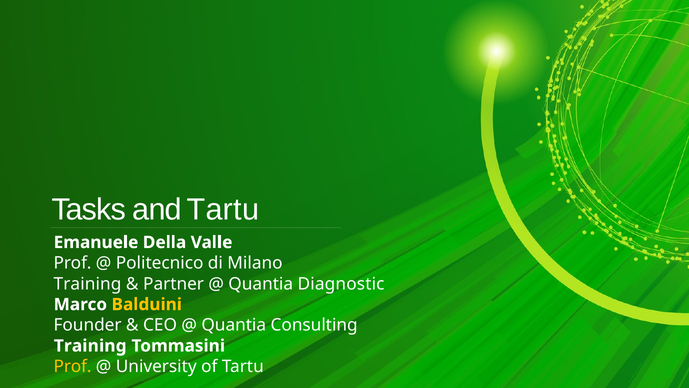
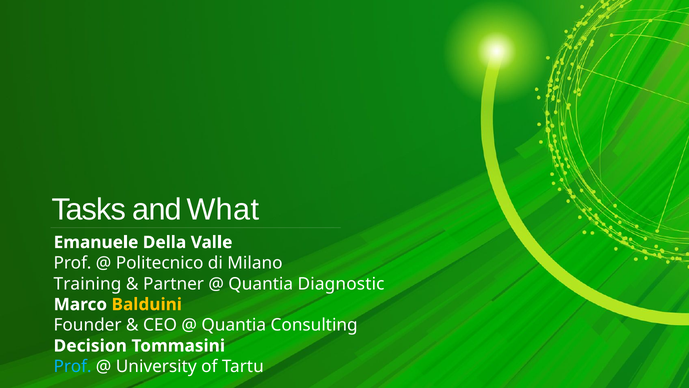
and Tartu: Tartu -> What (223, 209)
Training: Training -> Decision (90, 346)
Prof colour: yellow -> light blue (73, 366)
